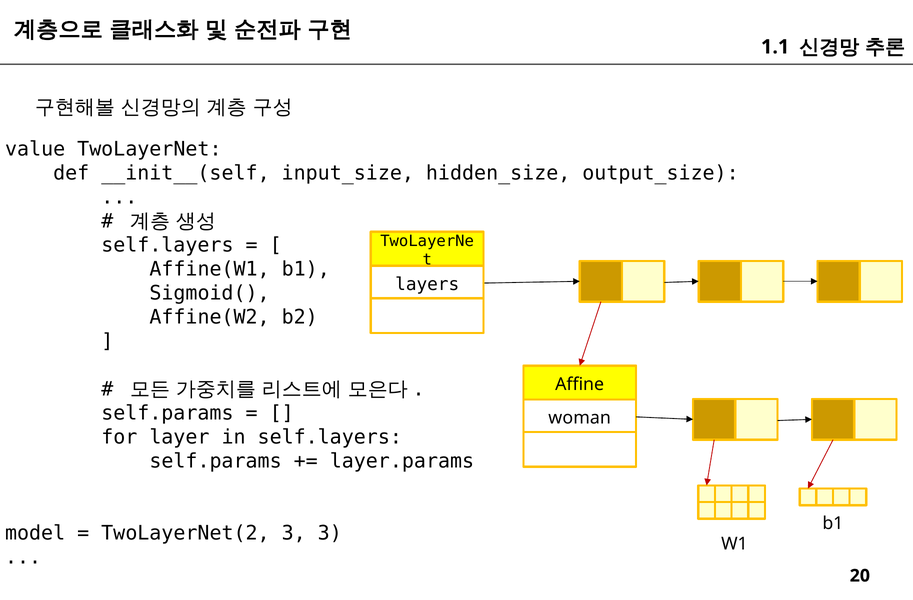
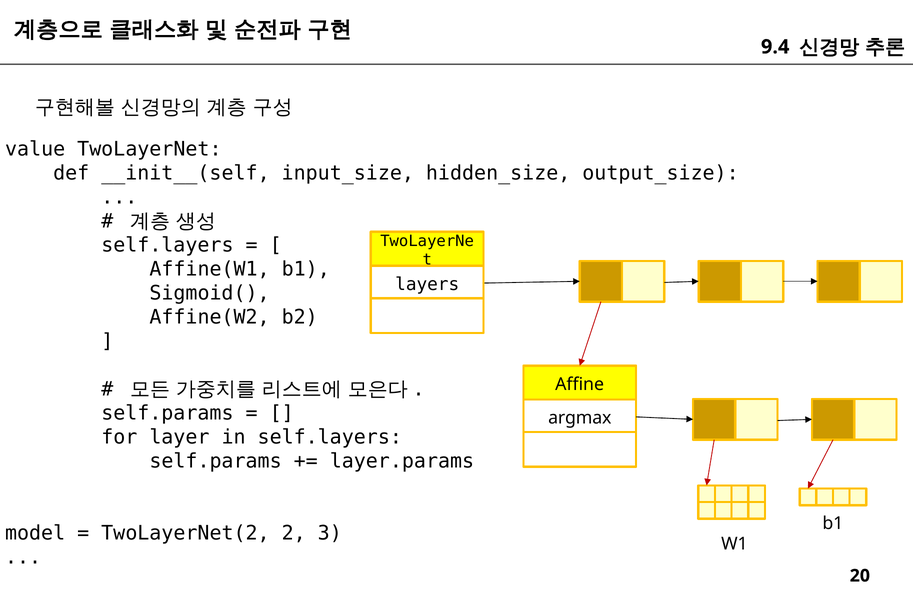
1.1: 1.1 -> 9.4 (775, 47)
woman: woman -> argmax (580, 418)
TwoLayerNet(2 3: 3 -> 2 (294, 533)
